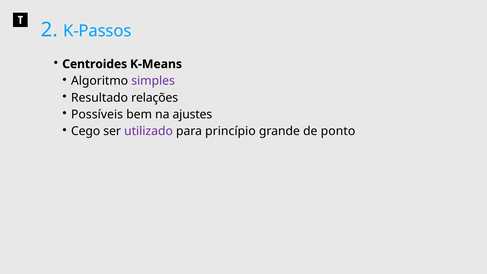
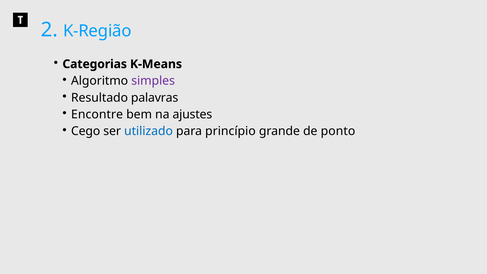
K-Passos: K-Passos -> K-Região (97, 31)
Centroides: Centroides -> Categorias (95, 64)
relações: relações -> palavras (155, 98)
Possíveis: Possíveis -> Encontre (97, 114)
utilizado colour: purple -> blue (149, 131)
